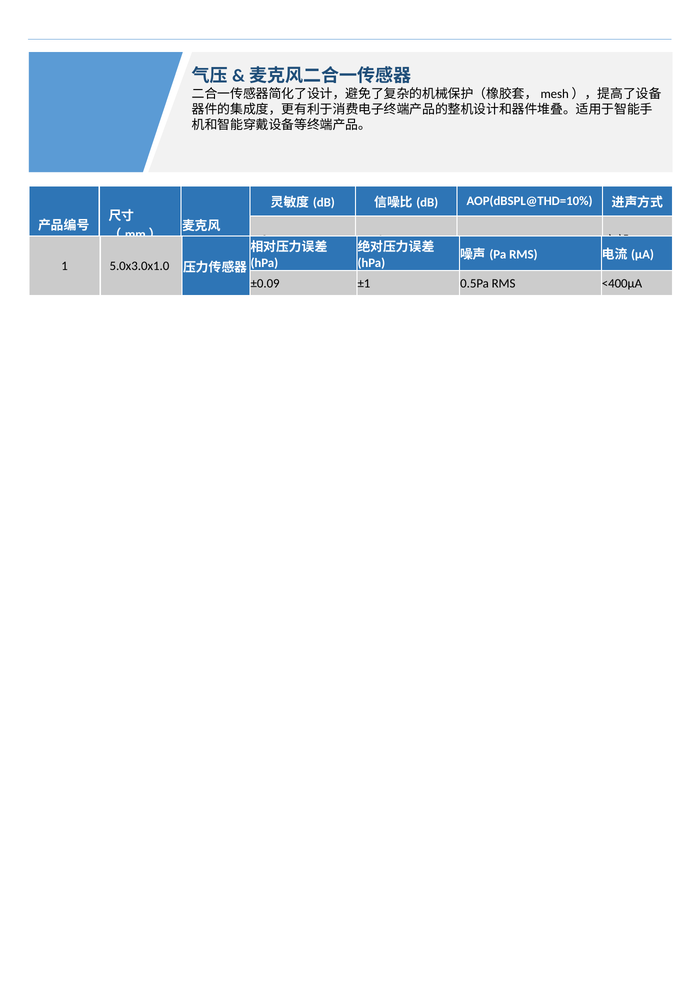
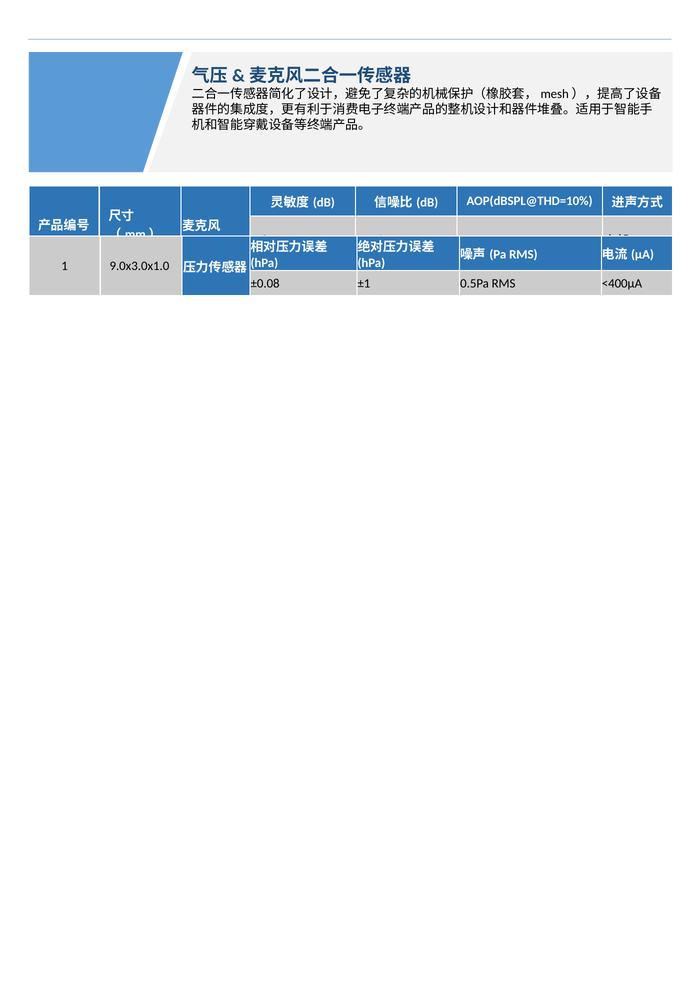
5.0x3.0x1.0: 5.0x3.0x1.0 -> 9.0x3.0x1.0 (139, 266)
±0.09: ±0.09 -> ±0.08 (265, 283)
